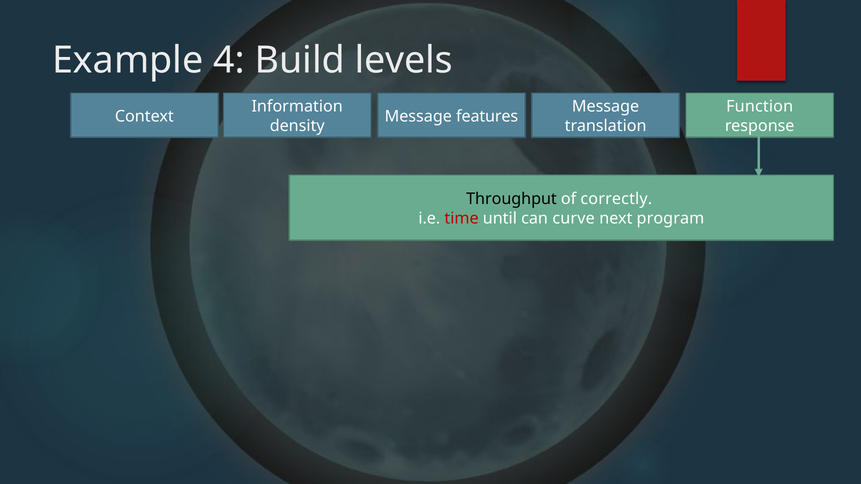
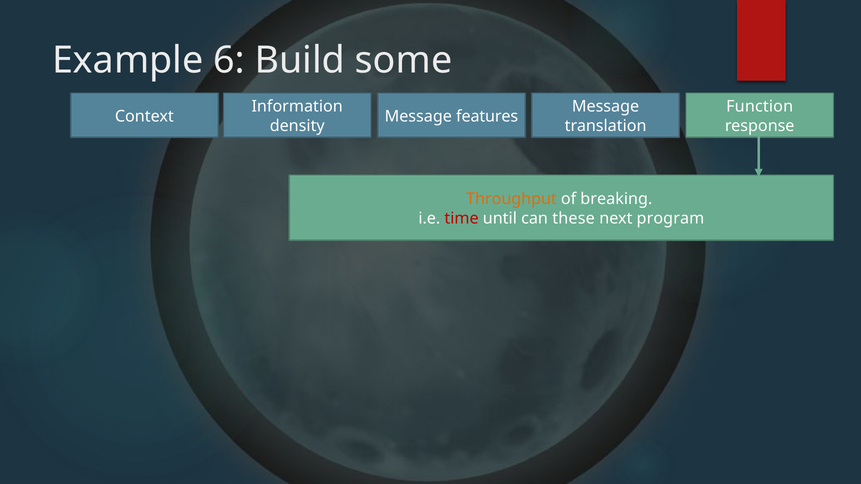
4: 4 -> 6 (229, 60)
levels: levels -> some (404, 60)
Throughput colour: black -> orange (511, 199)
correctly: correctly -> breaking (616, 199)
curve: curve -> these (574, 218)
